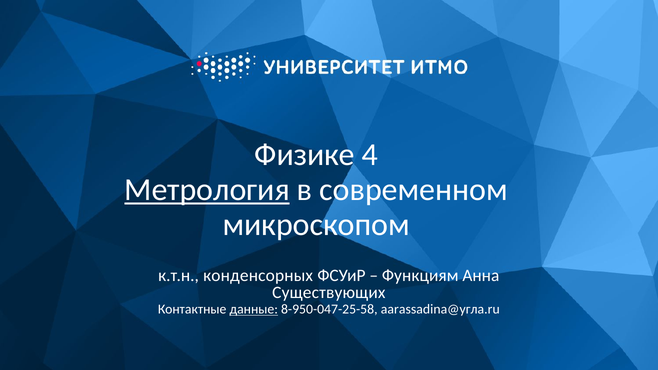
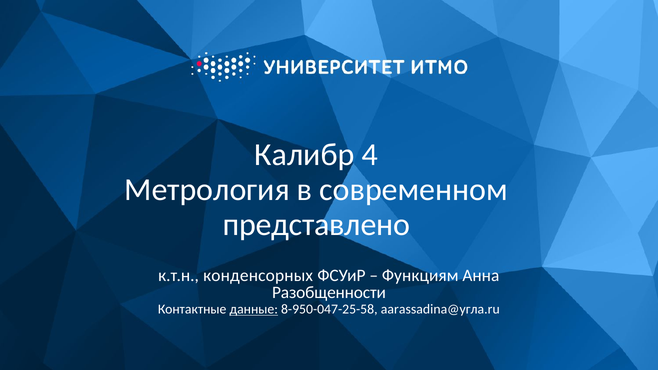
Физике: Физике -> Калибр (305, 155)
Метрология underline: present -> none (207, 190)
микроскопом: микроскопом -> представлено (316, 225)
Существующих: Существующих -> Разобщенности (329, 293)
